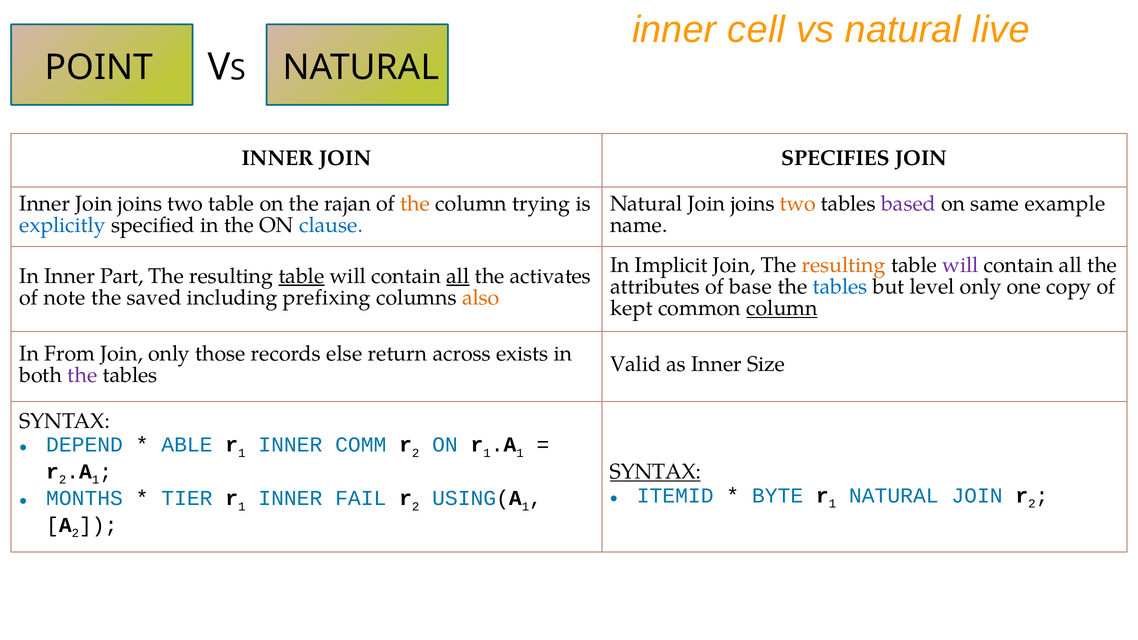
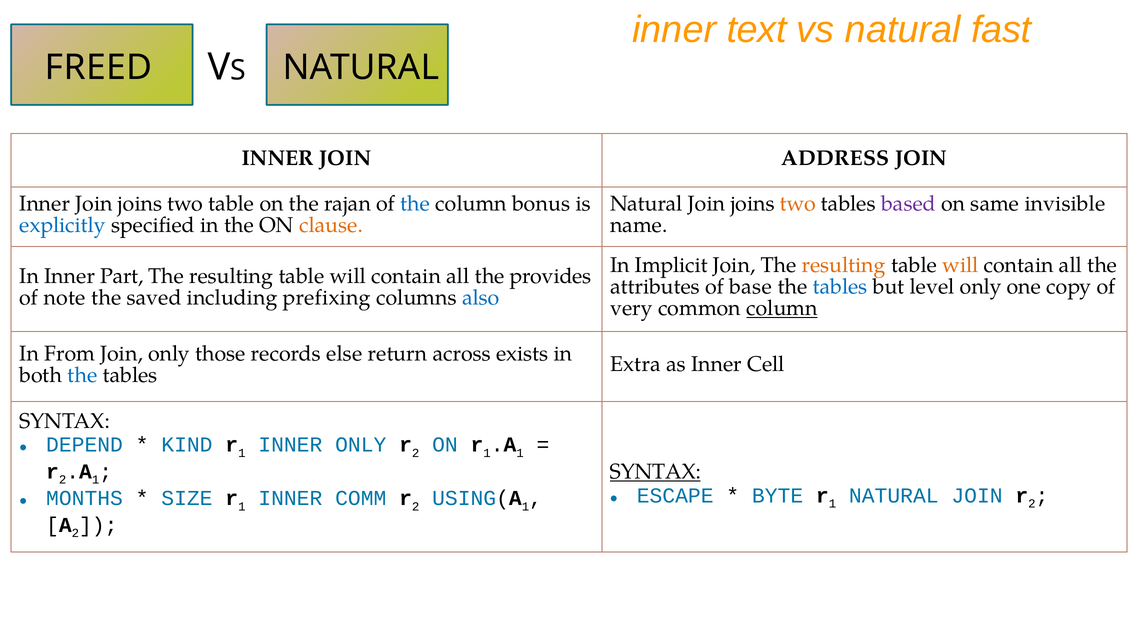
cell: cell -> text (757, 30)
live: live -> fast (1001, 30)
POINT: POINT -> FREED (99, 67)
SPECIFIES: SPECIFIES -> ADDRESS (835, 158)
the colour: orange -> blue (415, 204)
trying: trying -> bonus (541, 204)
example: example -> invisible (1065, 204)
clause colour: blue -> orange (331, 225)
will colour: purple -> orange (960, 265)
table underline: present -> none (301, 276)
all underline: present -> none (458, 276)
activates: activates -> provides (550, 276)
also colour: orange -> blue (481, 298)
kept: kept -> very (631, 308)
Valid: Valid -> Extra (635, 364)
Size: Size -> Cell (766, 364)
the colour: purple -> blue (82, 375)
ABLE: ABLE -> KIND (187, 445)
INNER COMM: COMM -> ONLY (361, 445)
ITEMID: ITEMID -> ESCAPE (675, 496)
TIER: TIER -> SIZE (187, 498)
FAIL: FAIL -> COMM (361, 498)
